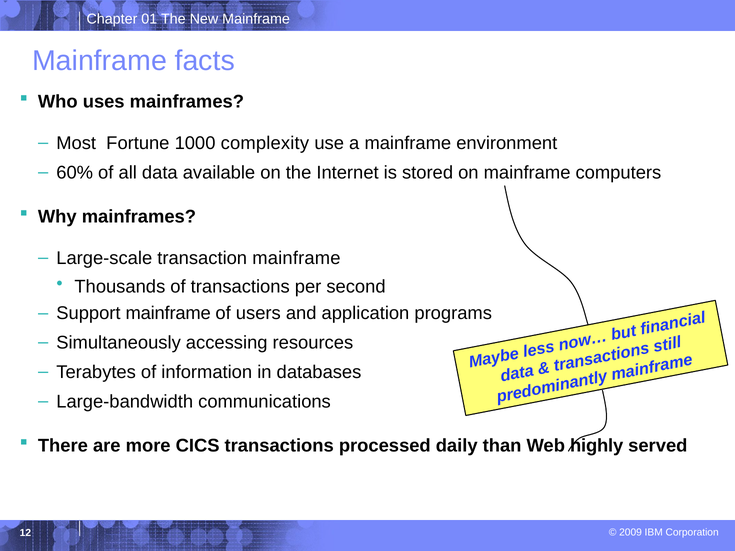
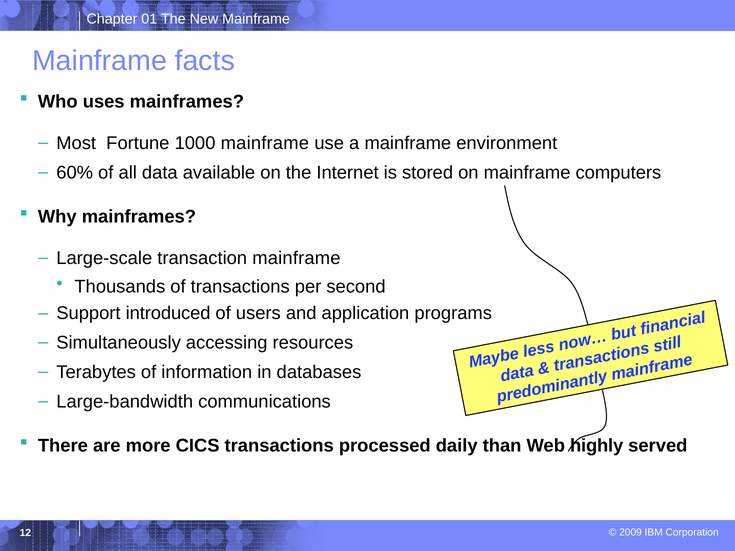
1000 complexity: complexity -> mainframe (265, 143)
Support mainframe: mainframe -> introduced (168, 314)
